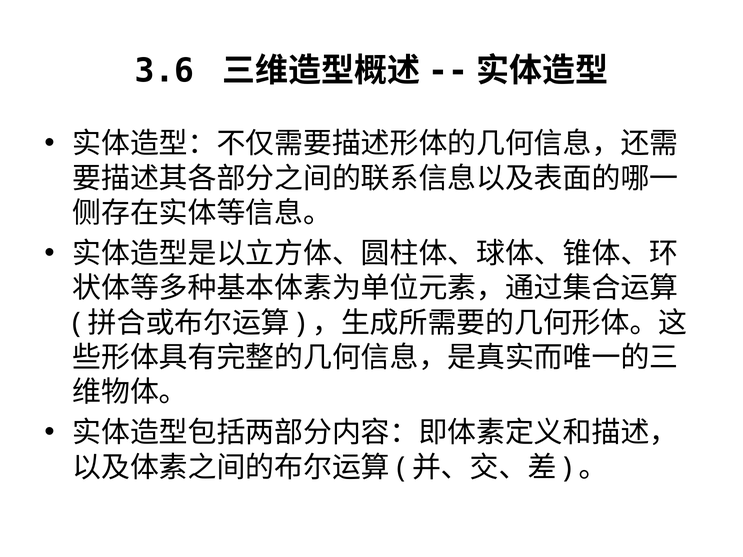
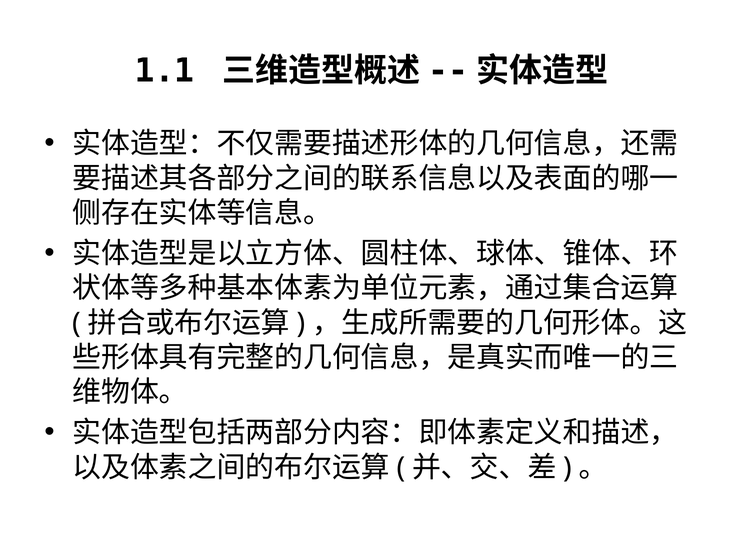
3.6: 3.6 -> 1.1 (164, 71)
